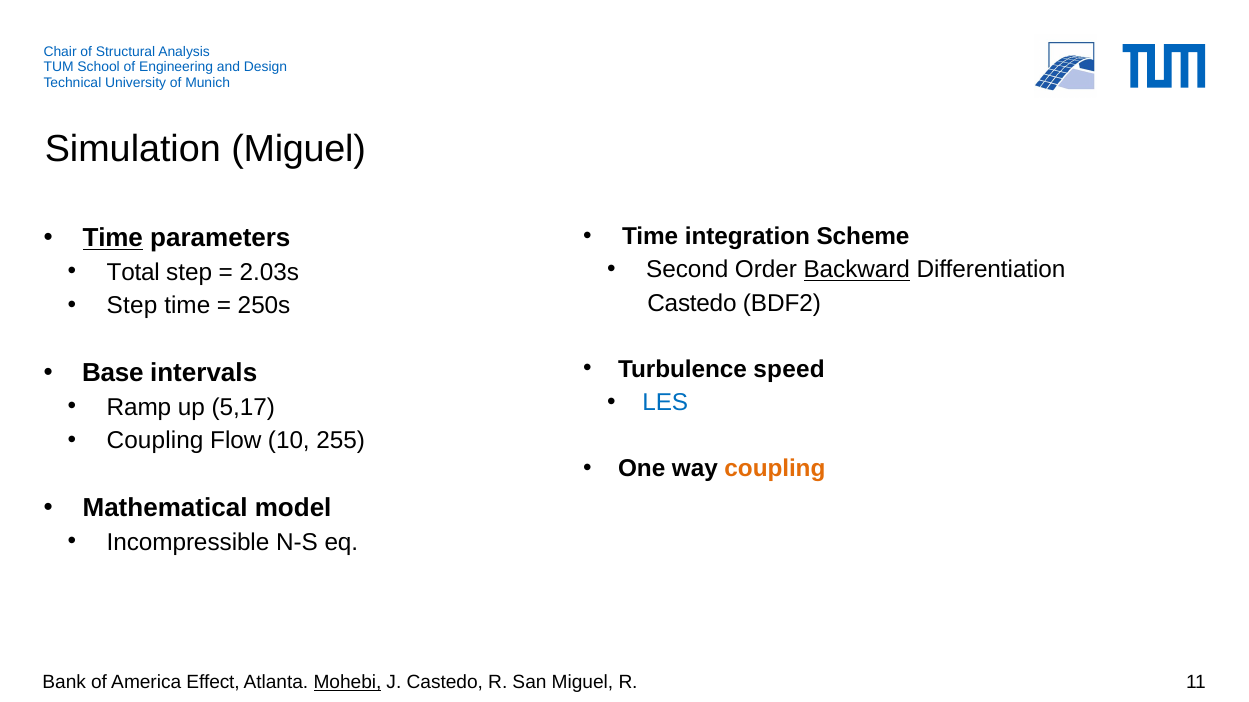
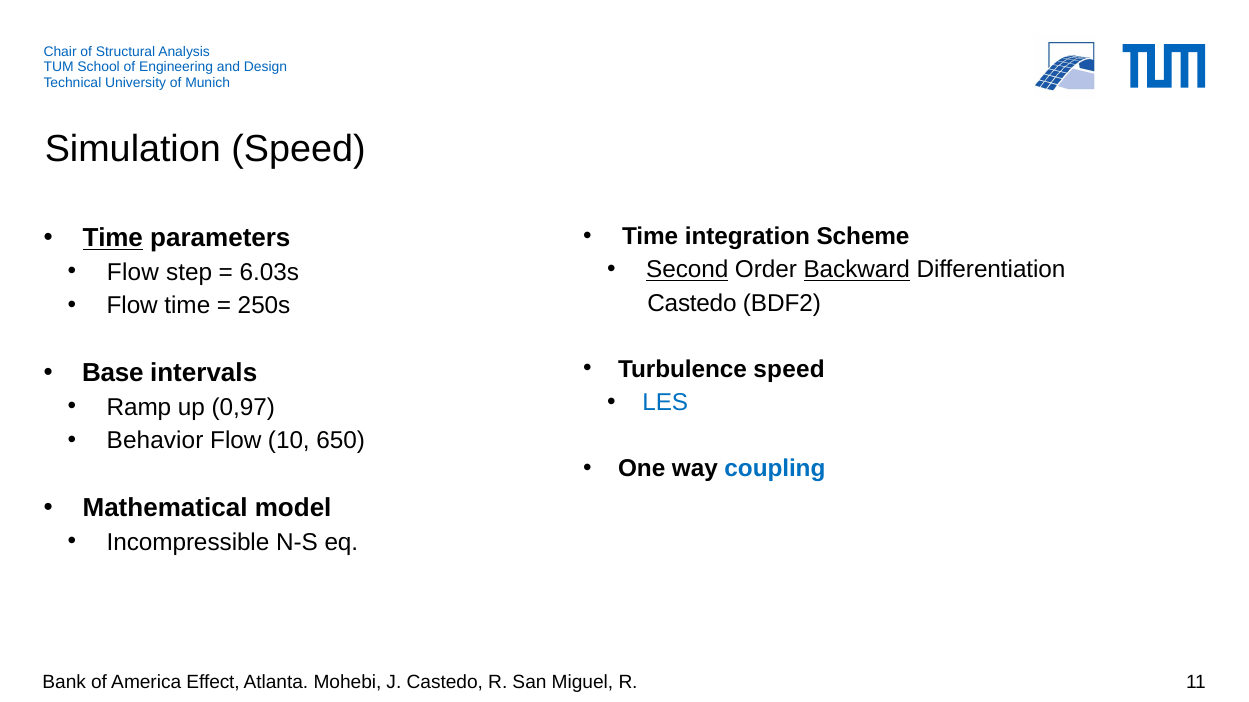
Simulation Miguel: Miguel -> Speed (298, 149)
Second underline: none -> present (687, 270)
Total: Total -> Flow (133, 272)
2.03s: 2.03s -> 6.03s (269, 272)
Step: Step -> Flow (132, 306)
5,17: 5,17 -> 0,97 (243, 408)
Coupling: Coupling -> Behavior (155, 441)
255: 255 -> 650 (341, 441)
coupling colour: orange -> blue (775, 469)
Mohebi underline: present -> none (347, 683)
